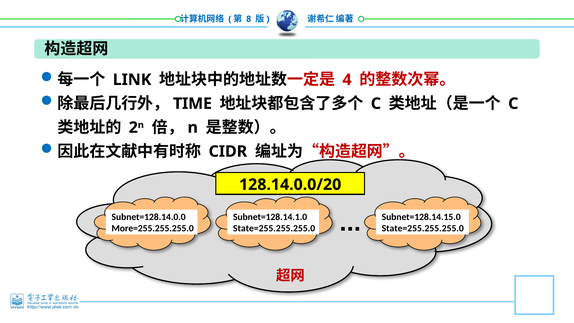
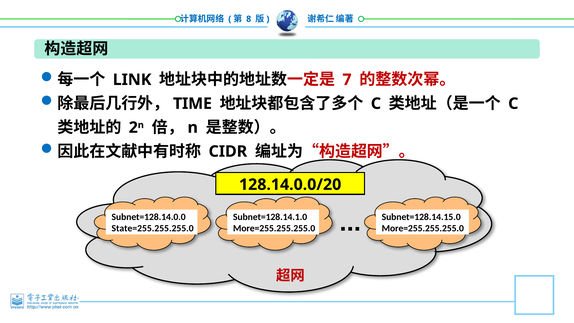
4: 4 -> 7 (347, 80)
More=255.255.255.0: More=255.255.255.0 -> State=255.255.255.0 (153, 228)
State=255.255.255.0: State=255.255.255.0 -> More=255.255.255.0 (274, 228)
State=255.255.255.0: State=255.255.255.0 -> More=255.255.255.0 (423, 228)
